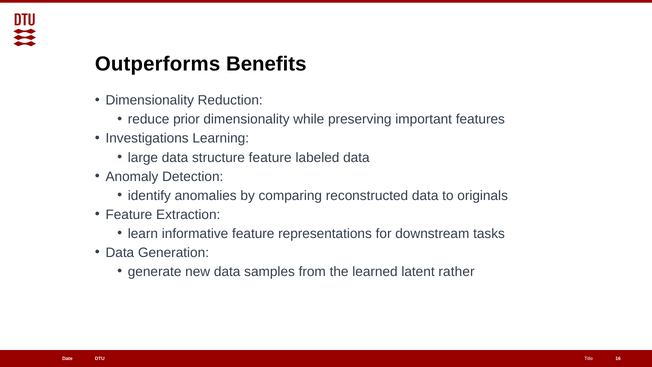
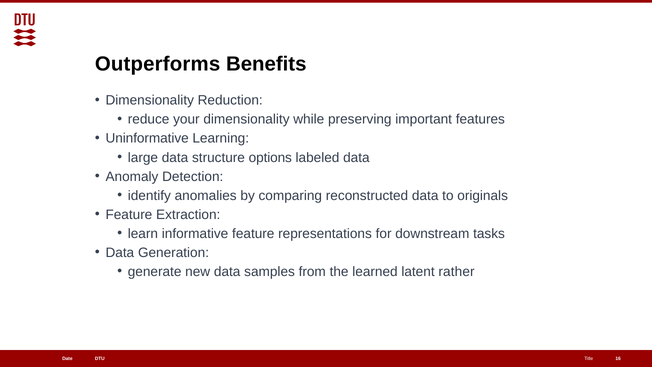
prior: prior -> your (186, 119)
Investigations: Investigations -> Uninformative (147, 138)
structure feature: feature -> options (270, 157)
